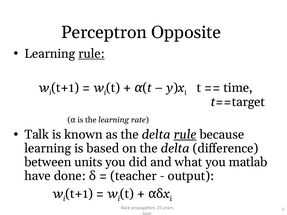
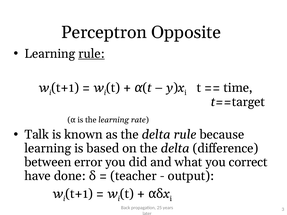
rule underline: present -> none (185, 135)
units: units -> error (88, 162)
matlab: matlab -> correct (248, 162)
